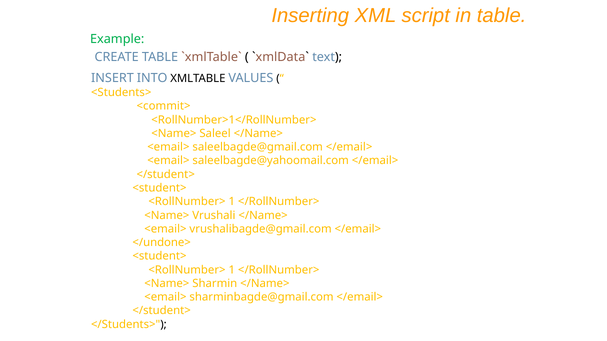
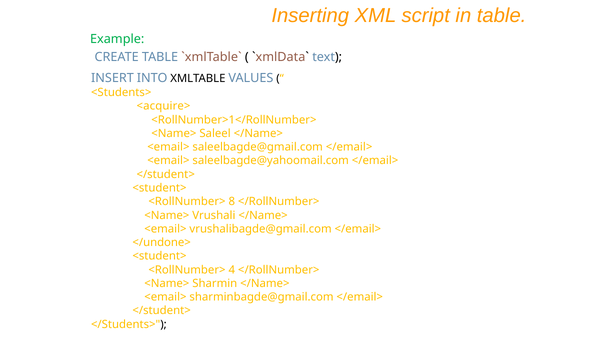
<commit>: <commit> -> <acquire> (164, 106)
1: 1 -> 8 (232, 202)
1: 1 -> 4 (232, 270)
